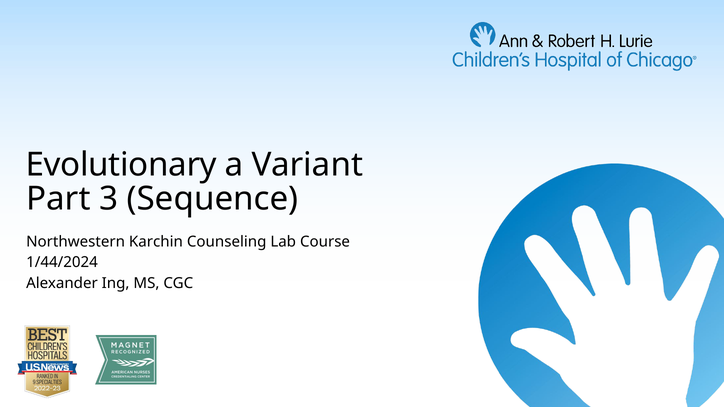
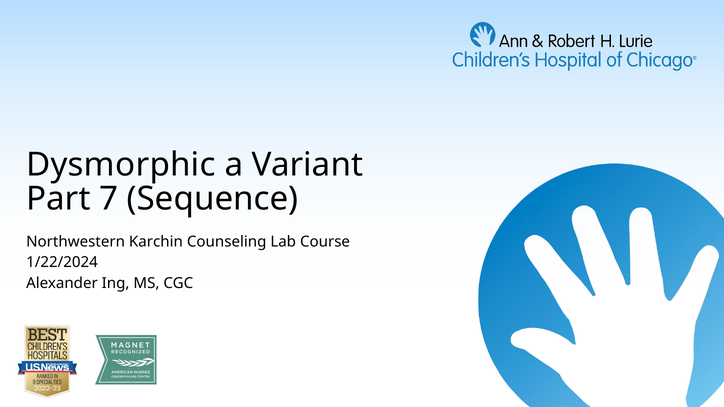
Evolutionary: Evolutionary -> Dysmorphic (121, 165)
3: 3 -> 7 (109, 199)
1/44/2024: 1/44/2024 -> 1/22/2024 (62, 263)
